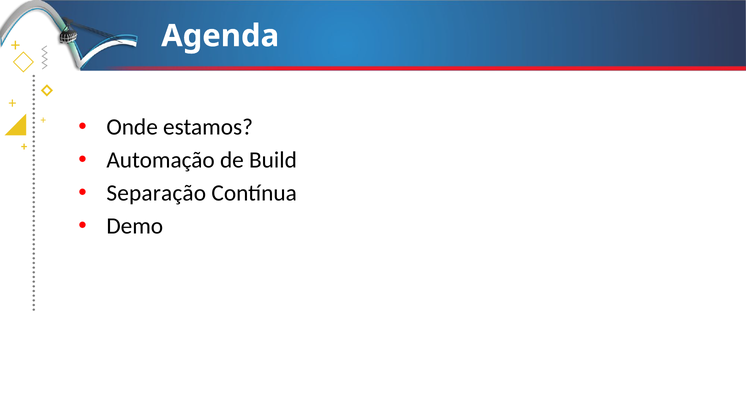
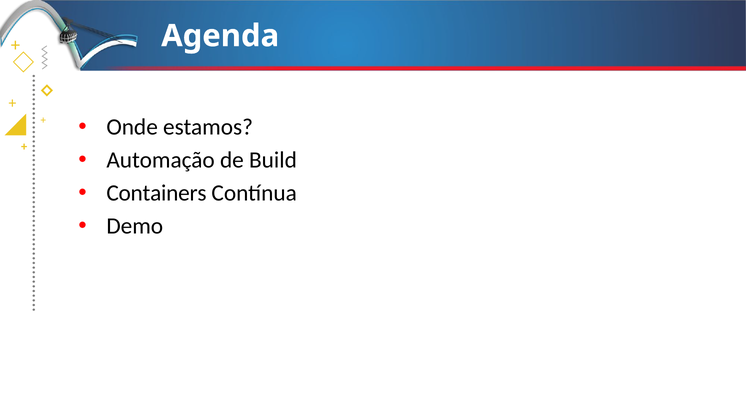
Separação: Separação -> Containers (156, 193)
